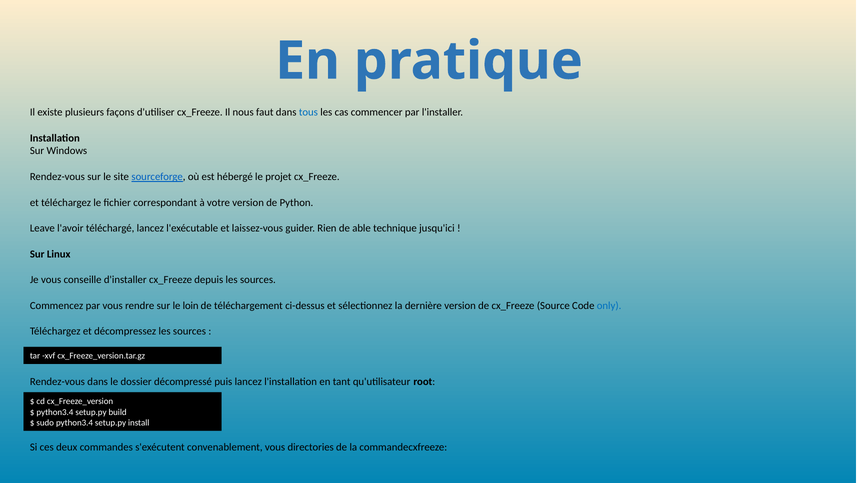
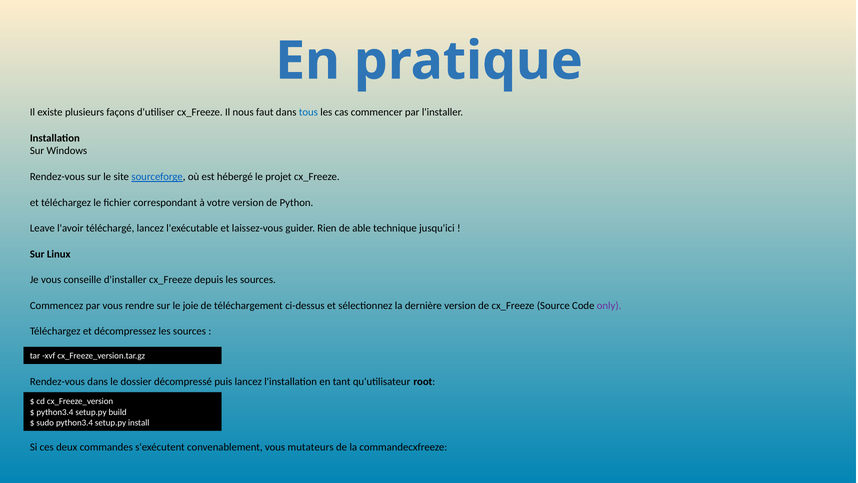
loin: loin -> joie (191, 305)
only colour: blue -> purple (609, 305)
directories: directories -> mutateurs (311, 447)
